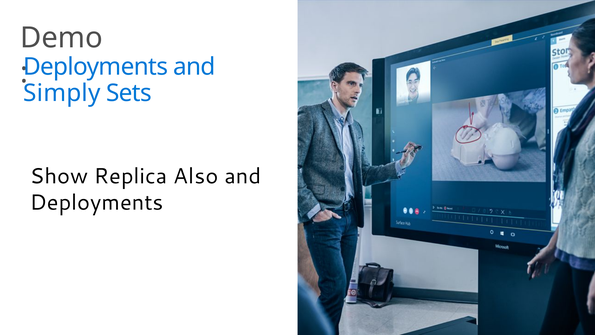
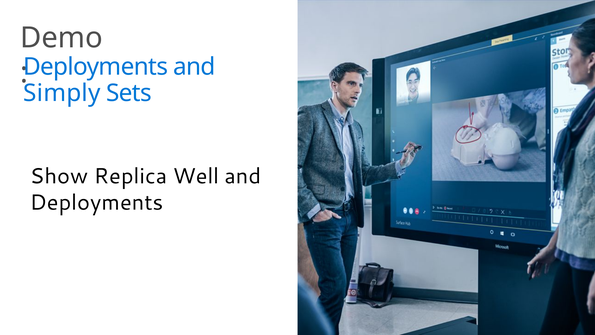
Also: Also -> Well (196, 176)
